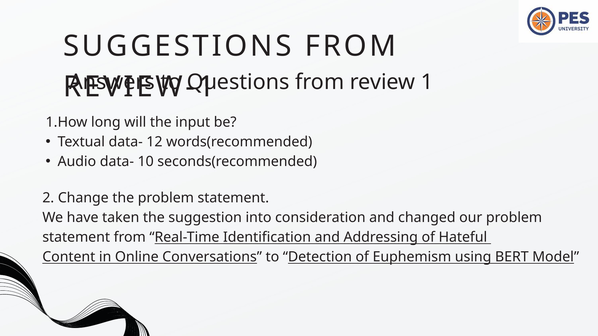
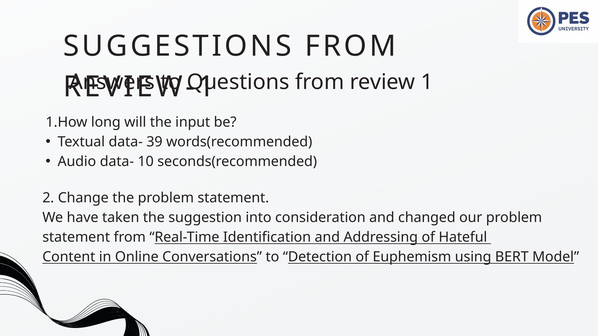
12: 12 -> 39 (154, 142)
